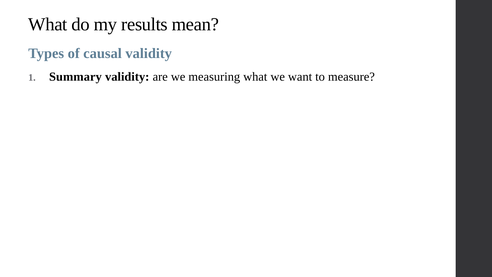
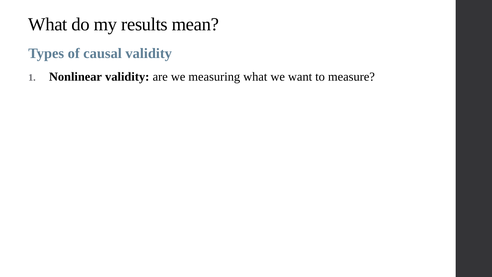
Summary: Summary -> Nonlinear (75, 77)
